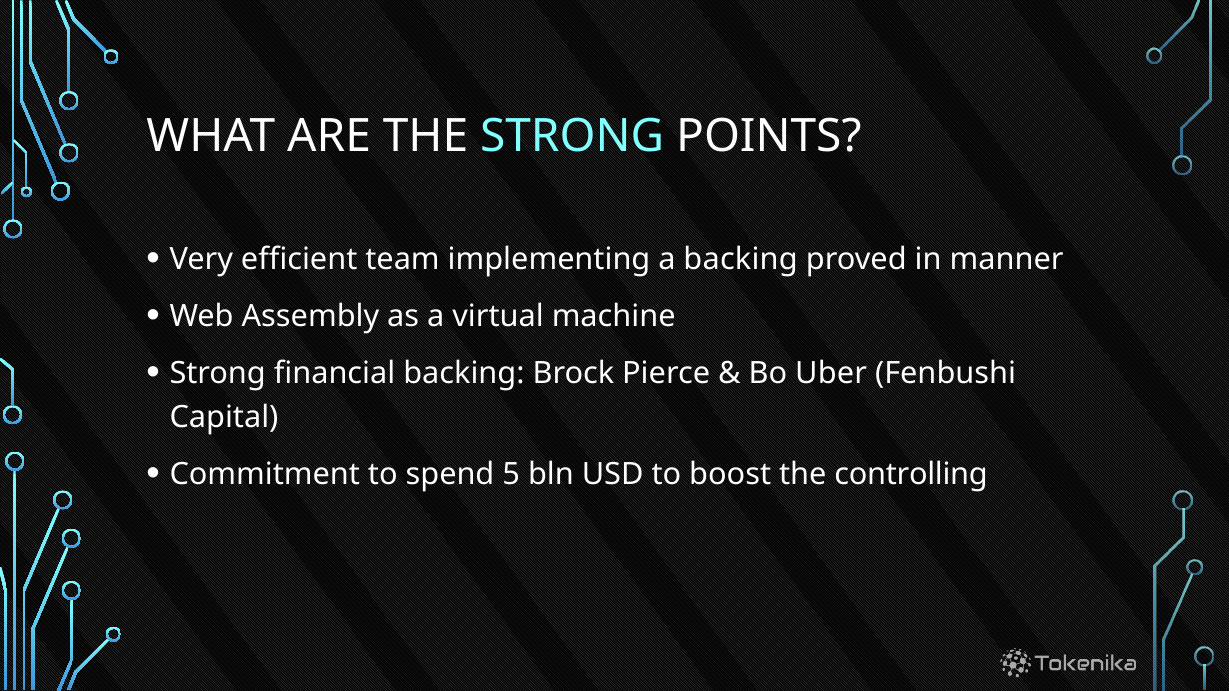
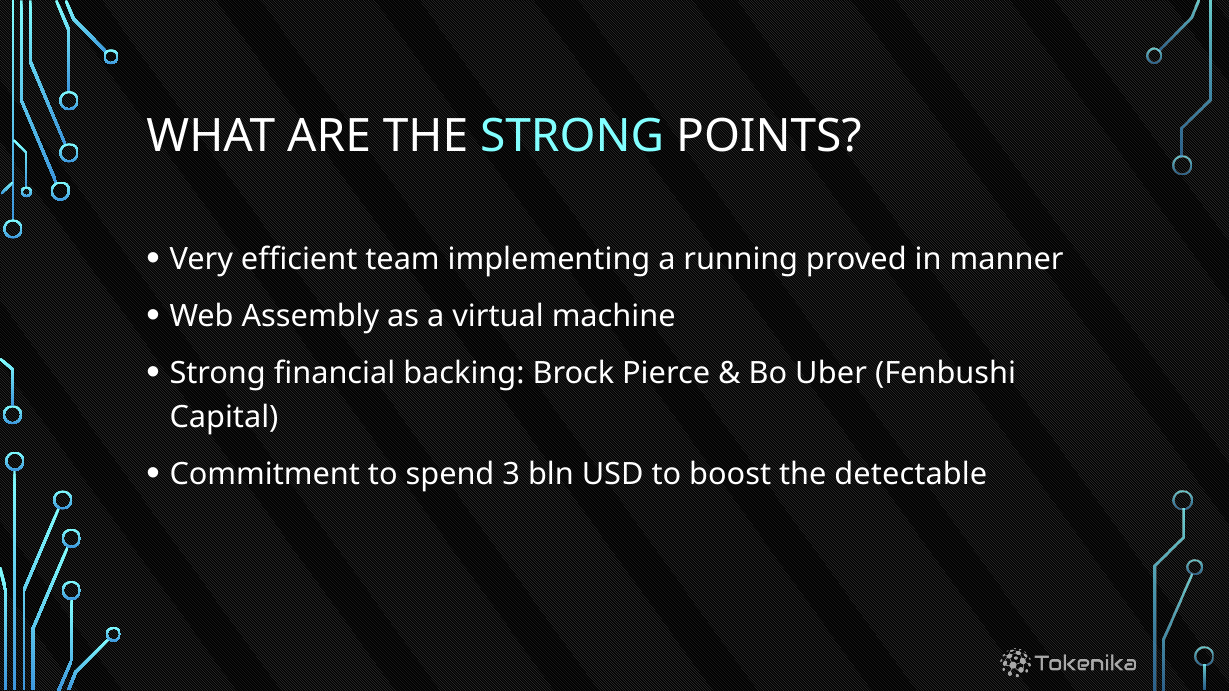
a backing: backing -> running (741, 259)
5: 5 -> 3 (511, 475)
controlling: controlling -> detectable (911, 475)
